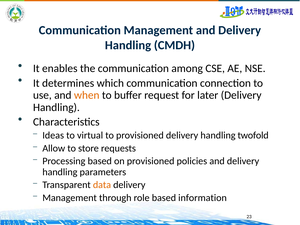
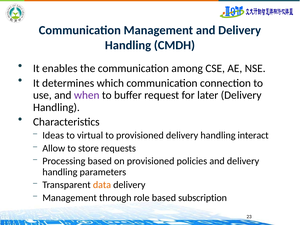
when colour: orange -> purple (87, 95)
twofold: twofold -> interact (253, 135)
information: information -> subscription (203, 198)
